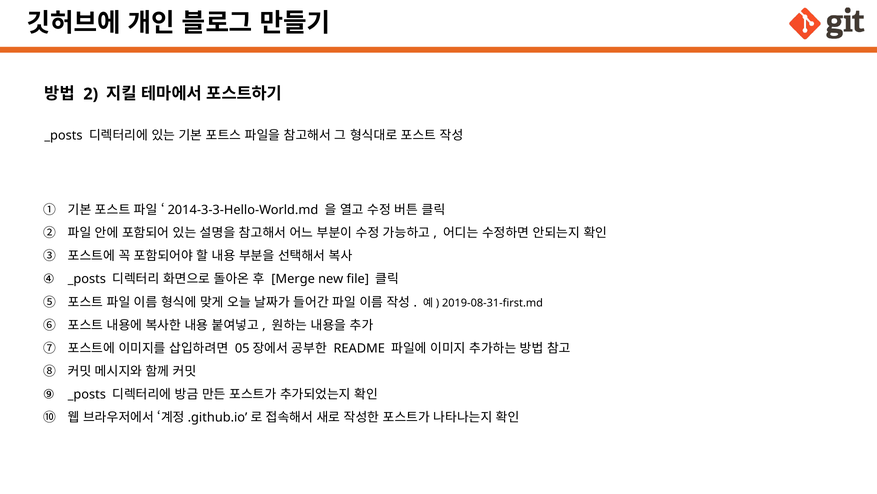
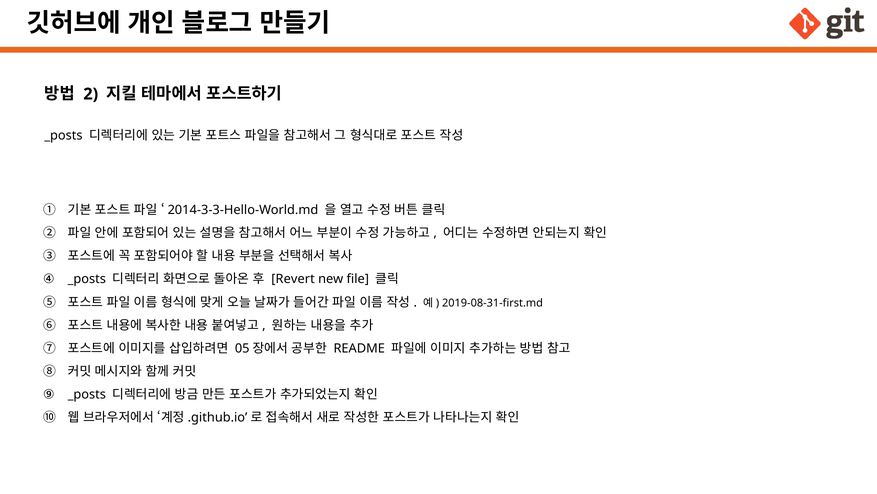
Merge: Merge -> Revert (293, 279)
